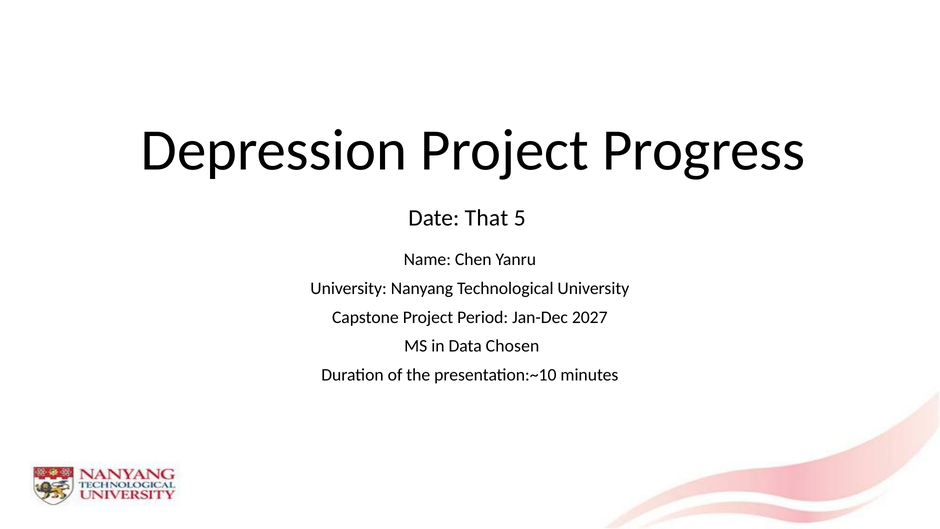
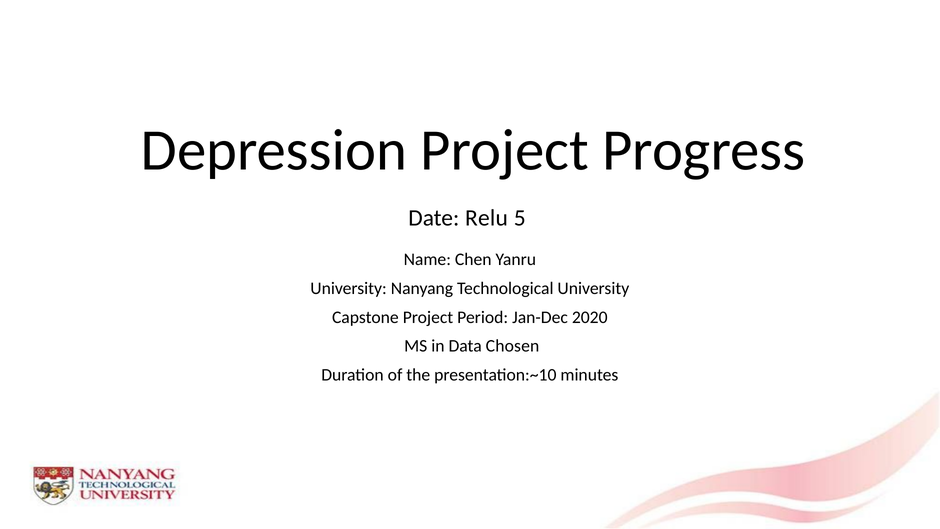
That: That -> Relu (487, 218)
2027: 2027 -> 2020 (590, 317)
